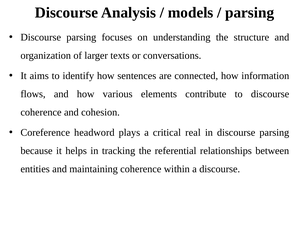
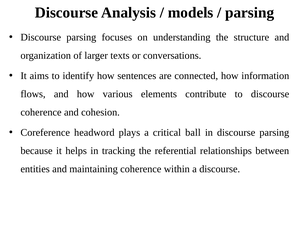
real: real -> ball (193, 133)
